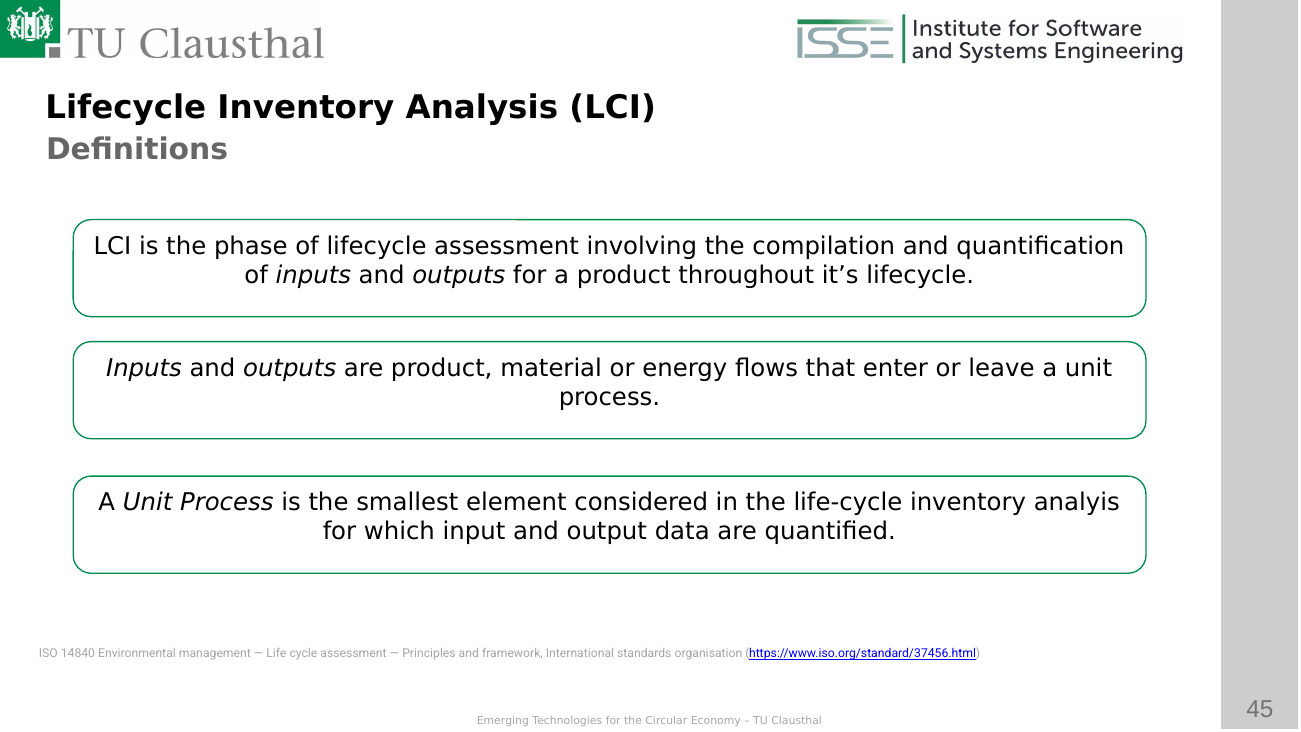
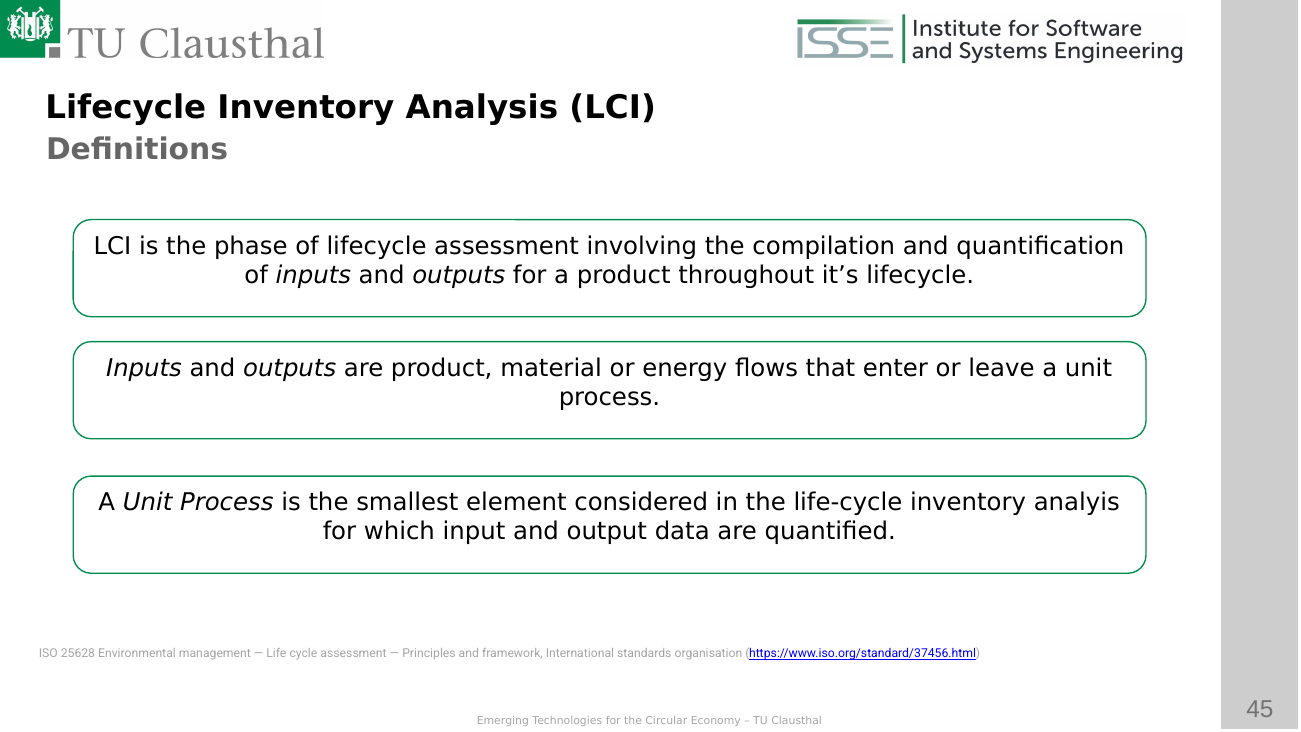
14840: 14840 -> 25628 (78, 654)
